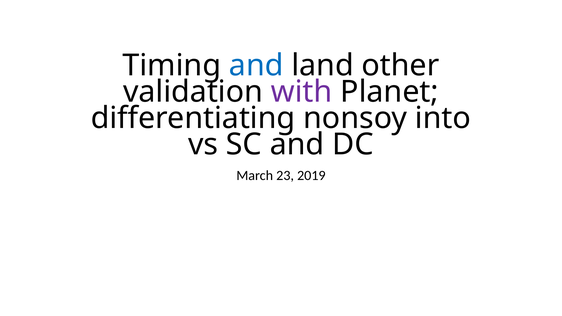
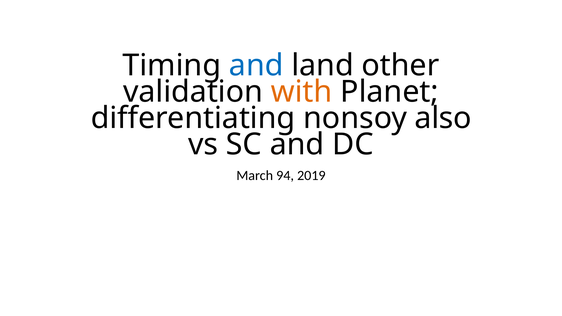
with colour: purple -> orange (302, 92)
into: into -> also (443, 118)
23: 23 -> 94 (285, 176)
